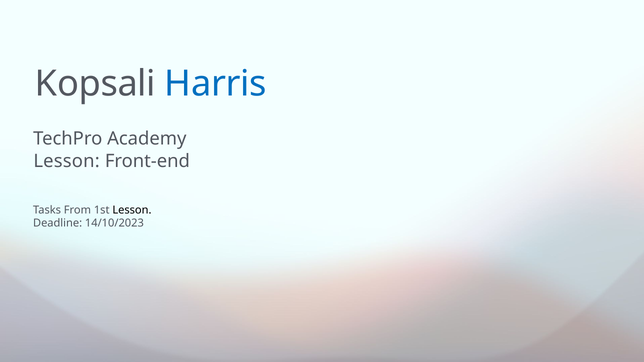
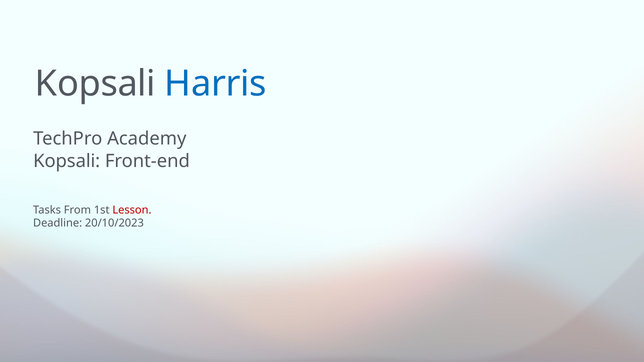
Lesson: Lesson -> Kopsali (67, 161)
Lesson colour: black -> red (132, 210)
14/10/2023: 14/10/2023 -> 20/10/2023 (114, 223)
